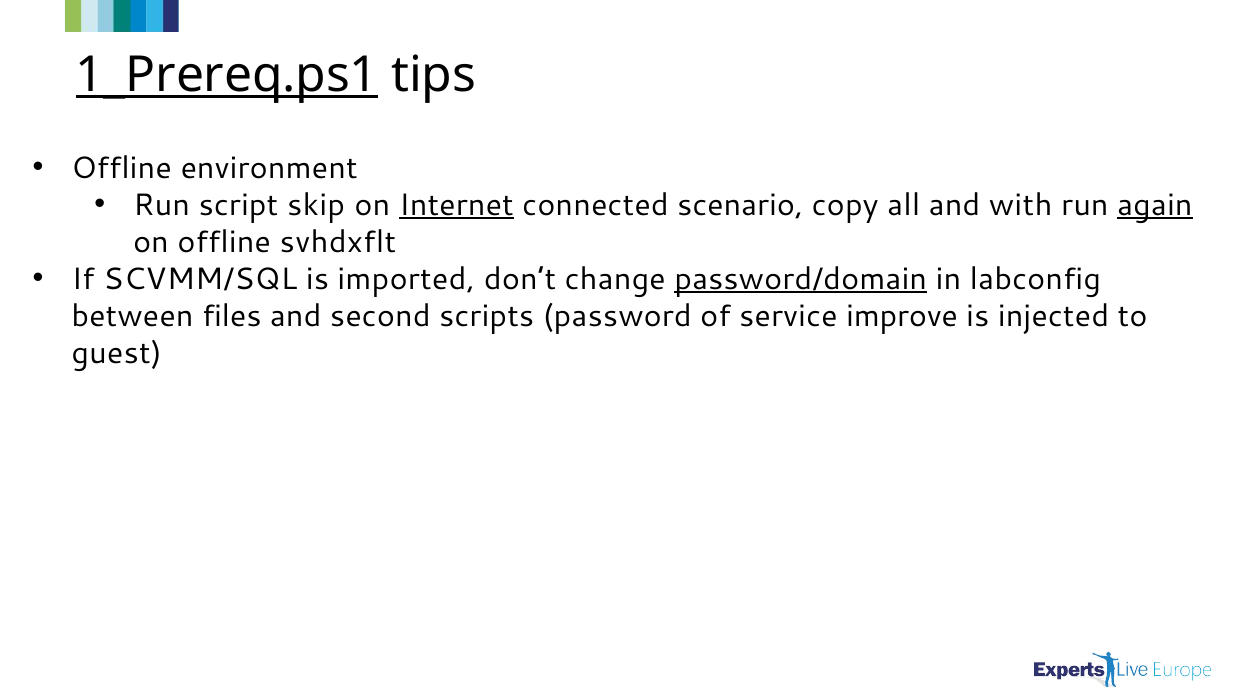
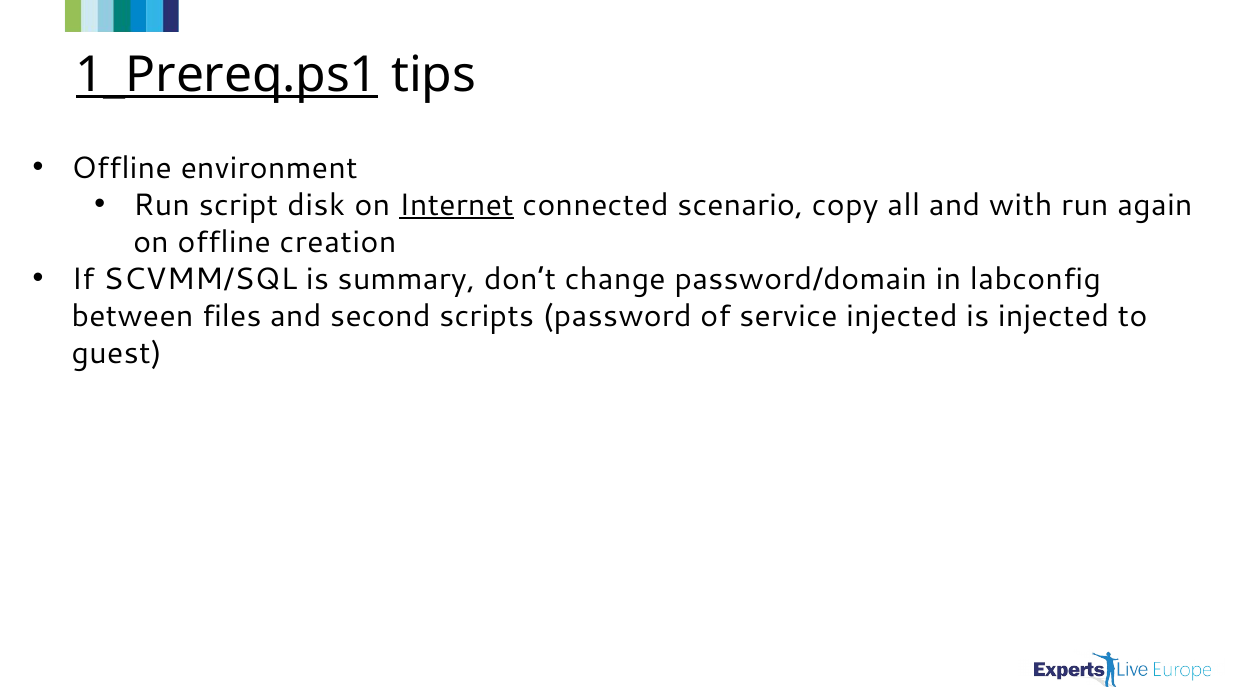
skip: skip -> disk (316, 205)
again underline: present -> none (1155, 205)
svhdxflt: svhdxflt -> creation (338, 242)
imported: imported -> summary (406, 279)
password/domain underline: present -> none (801, 279)
service improve: improve -> injected (902, 316)
